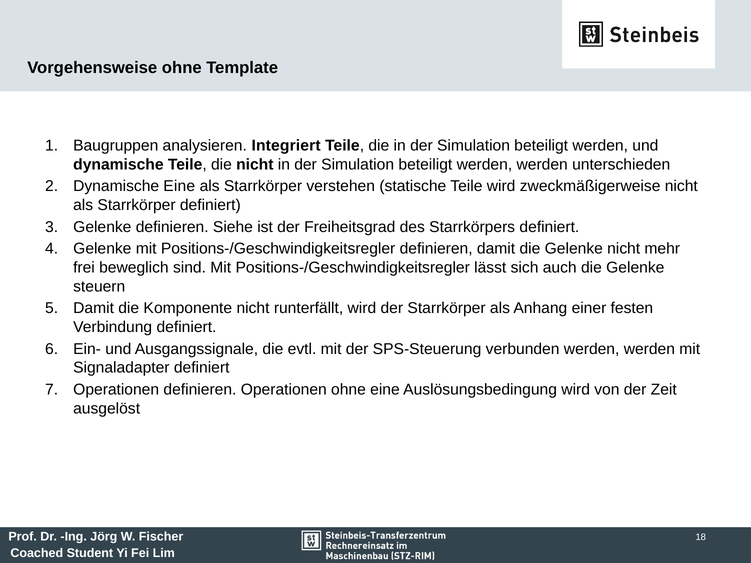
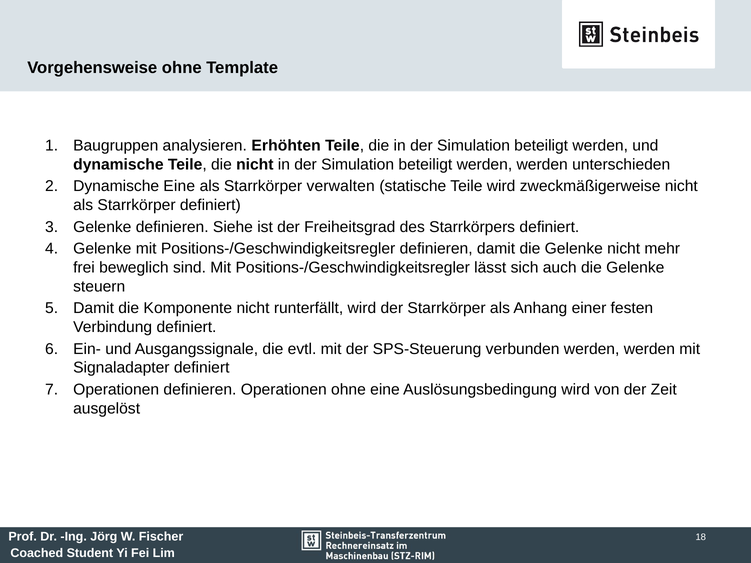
Integriert: Integriert -> Erhöhten (286, 146)
verstehen: verstehen -> verwalten (341, 186)
